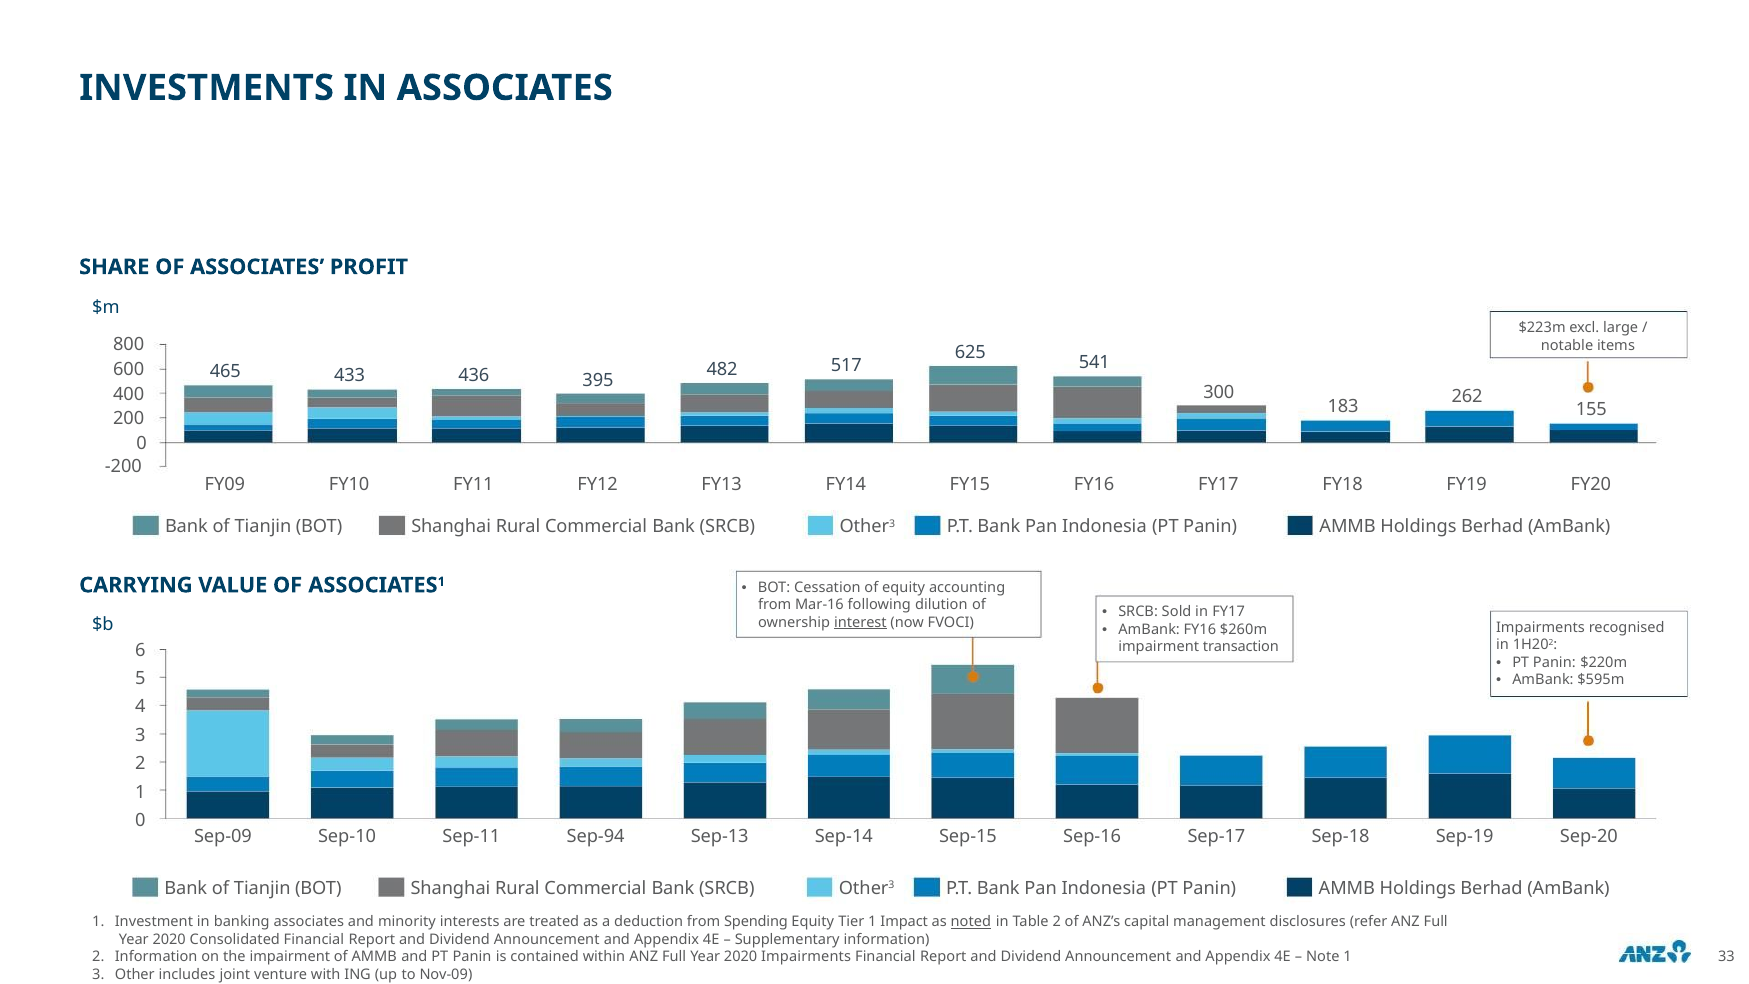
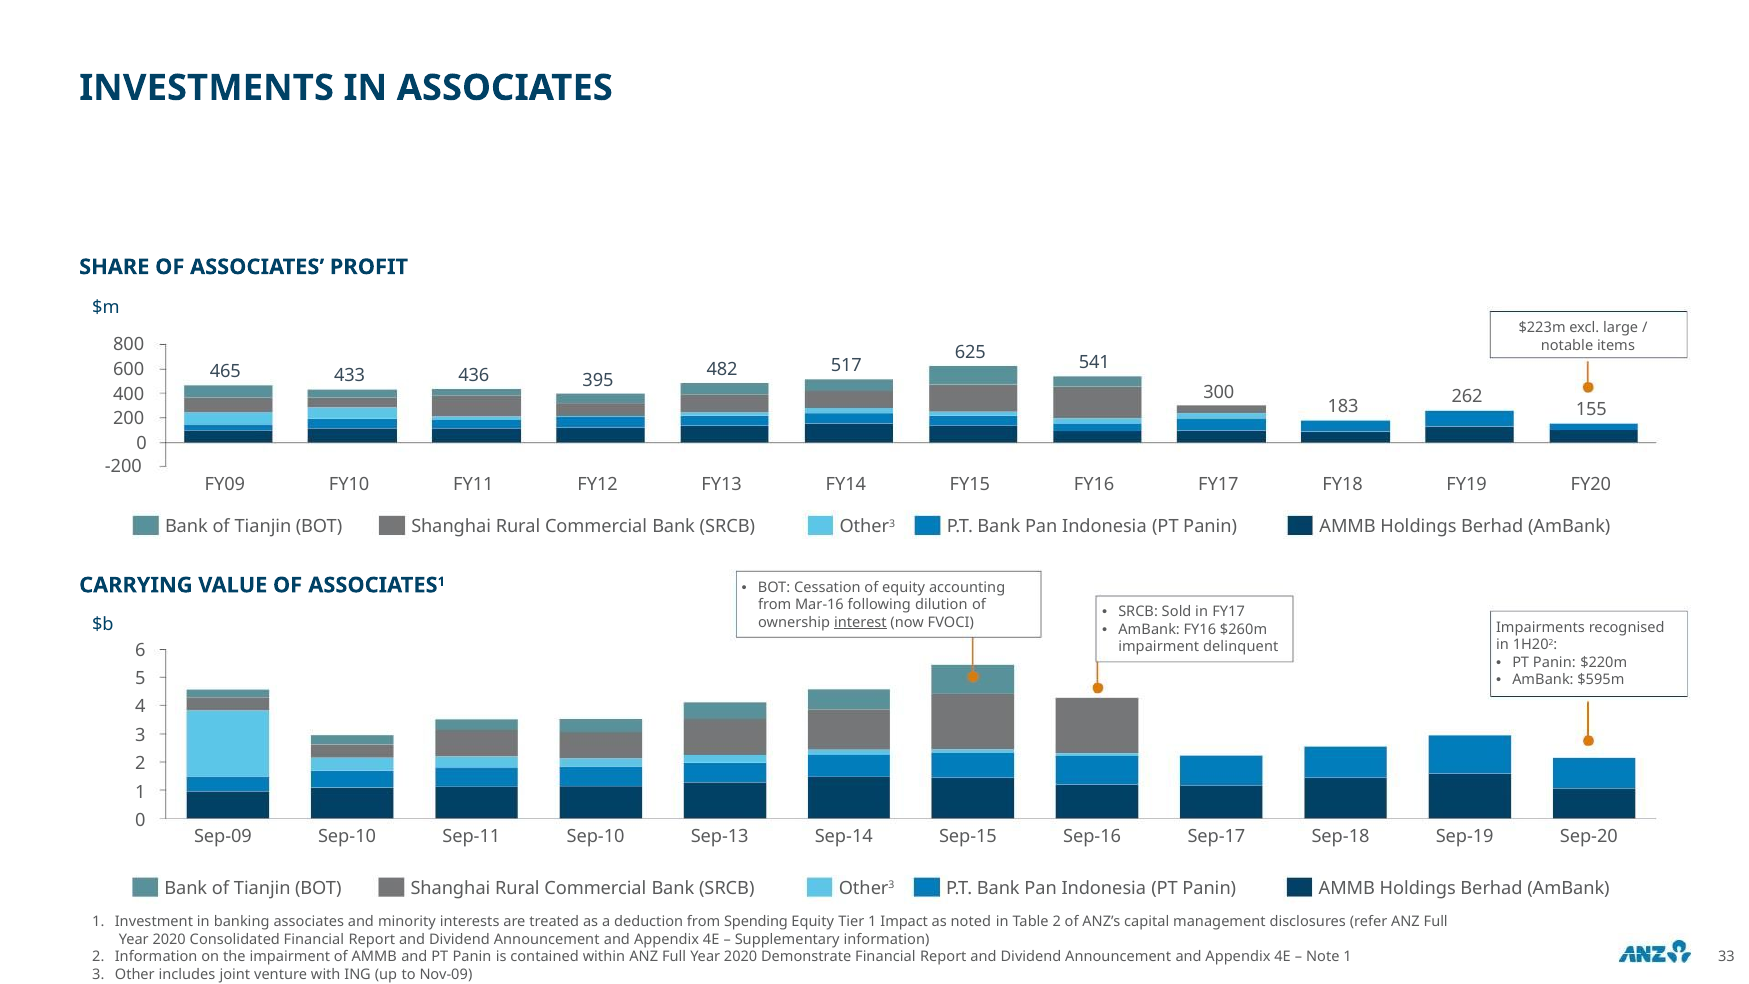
transaction: transaction -> delinquent (1241, 647)
Sep-11 Sep-94: Sep-94 -> Sep-10 (596, 836)
noted underline: present -> none (971, 922)
2020 Impairments: Impairments -> Demonstrate (806, 957)
